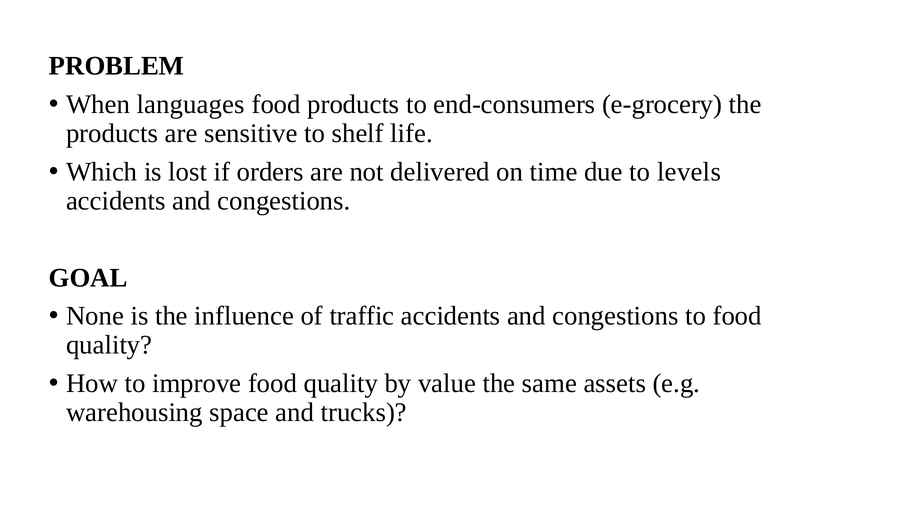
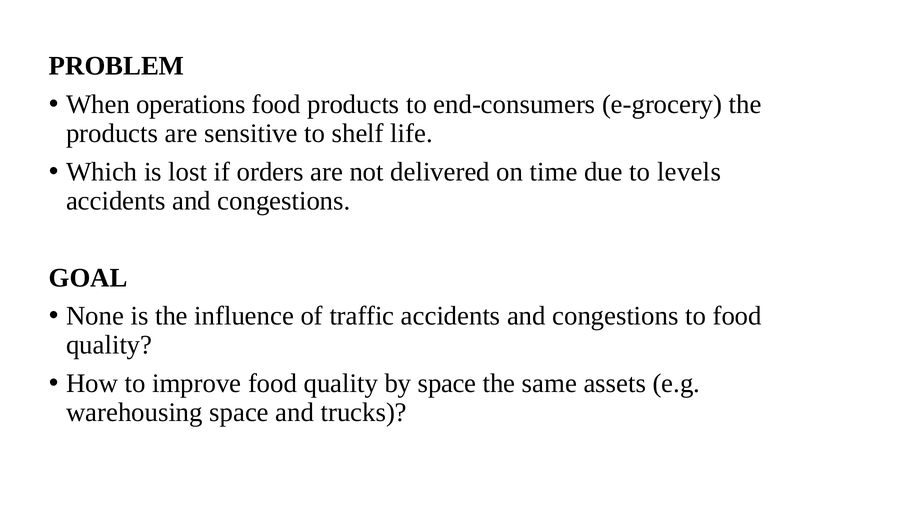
languages: languages -> operations (191, 104)
by value: value -> space (447, 383)
